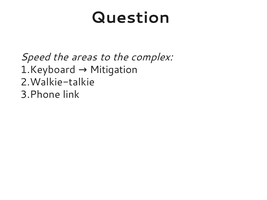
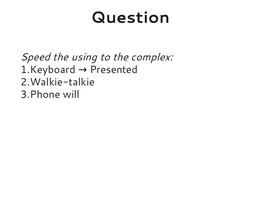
areas: areas -> using (84, 57)
Mitigation: Mitigation -> Presented (114, 70)
link: link -> will (71, 95)
